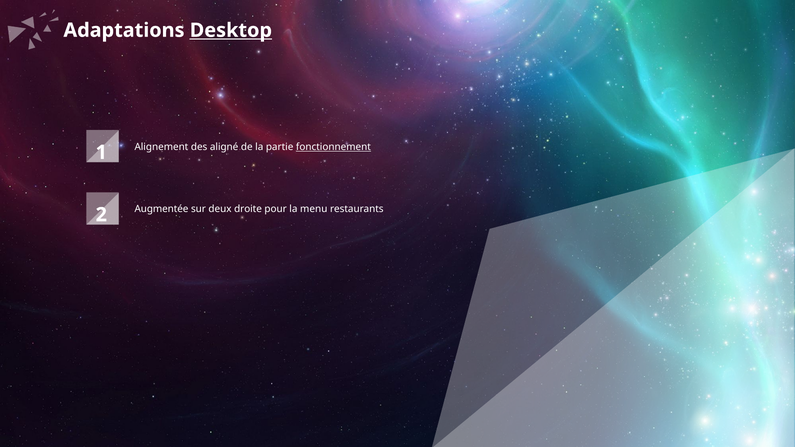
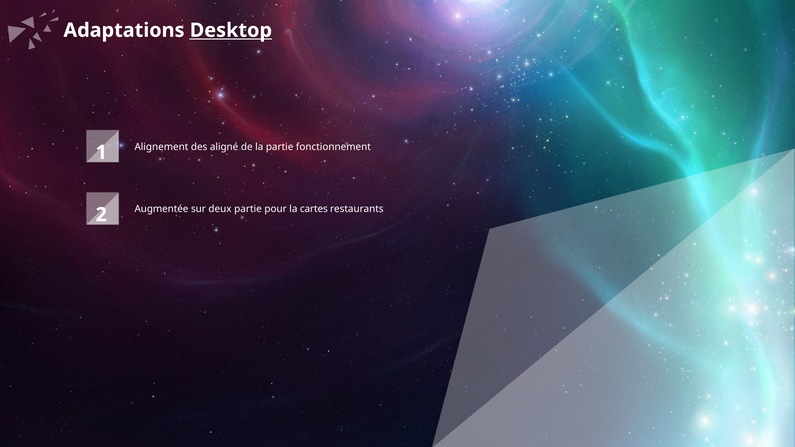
fonctionnement underline: present -> none (333, 147)
deux droite: droite -> partie (248, 209)
menu: menu -> cartes (314, 209)
